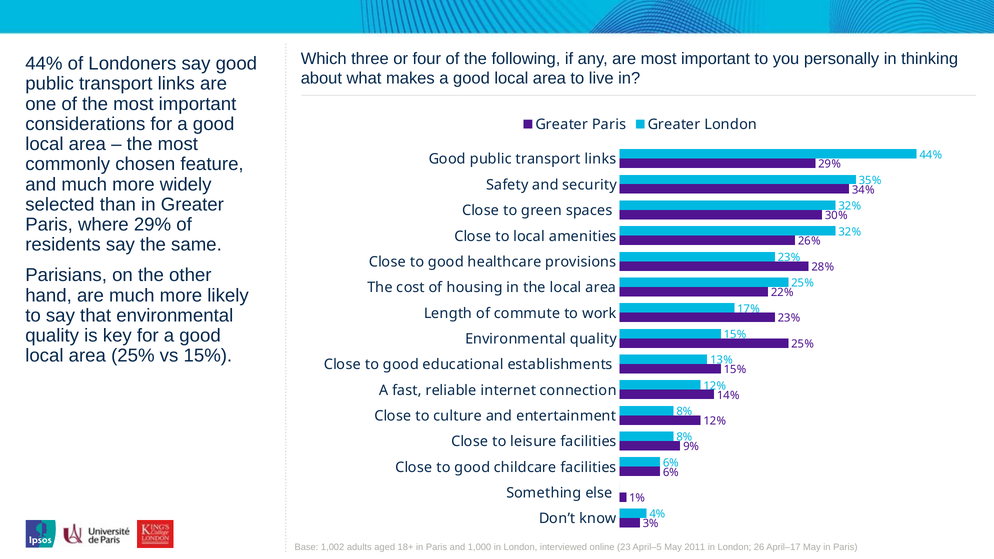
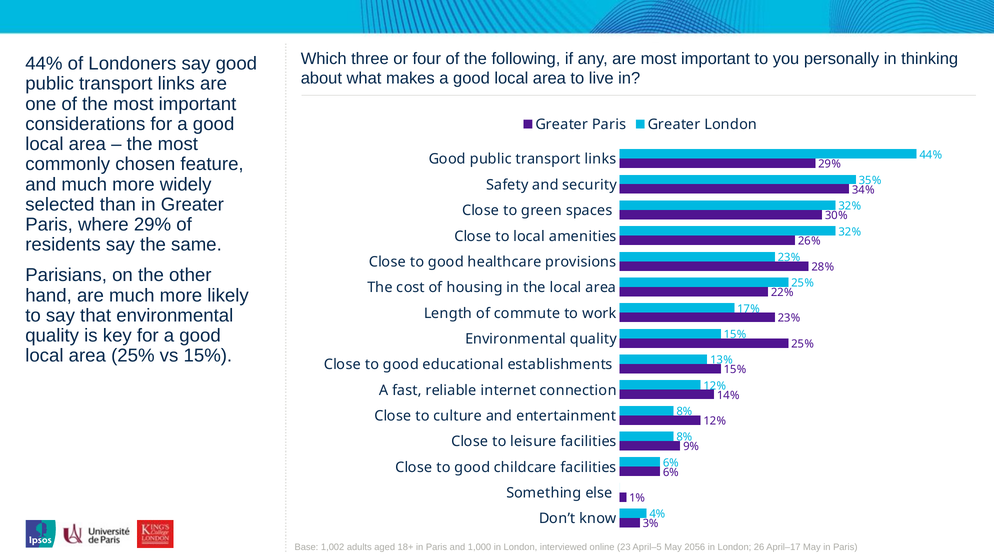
2011: 2011 -> 2056 (695, 547)
